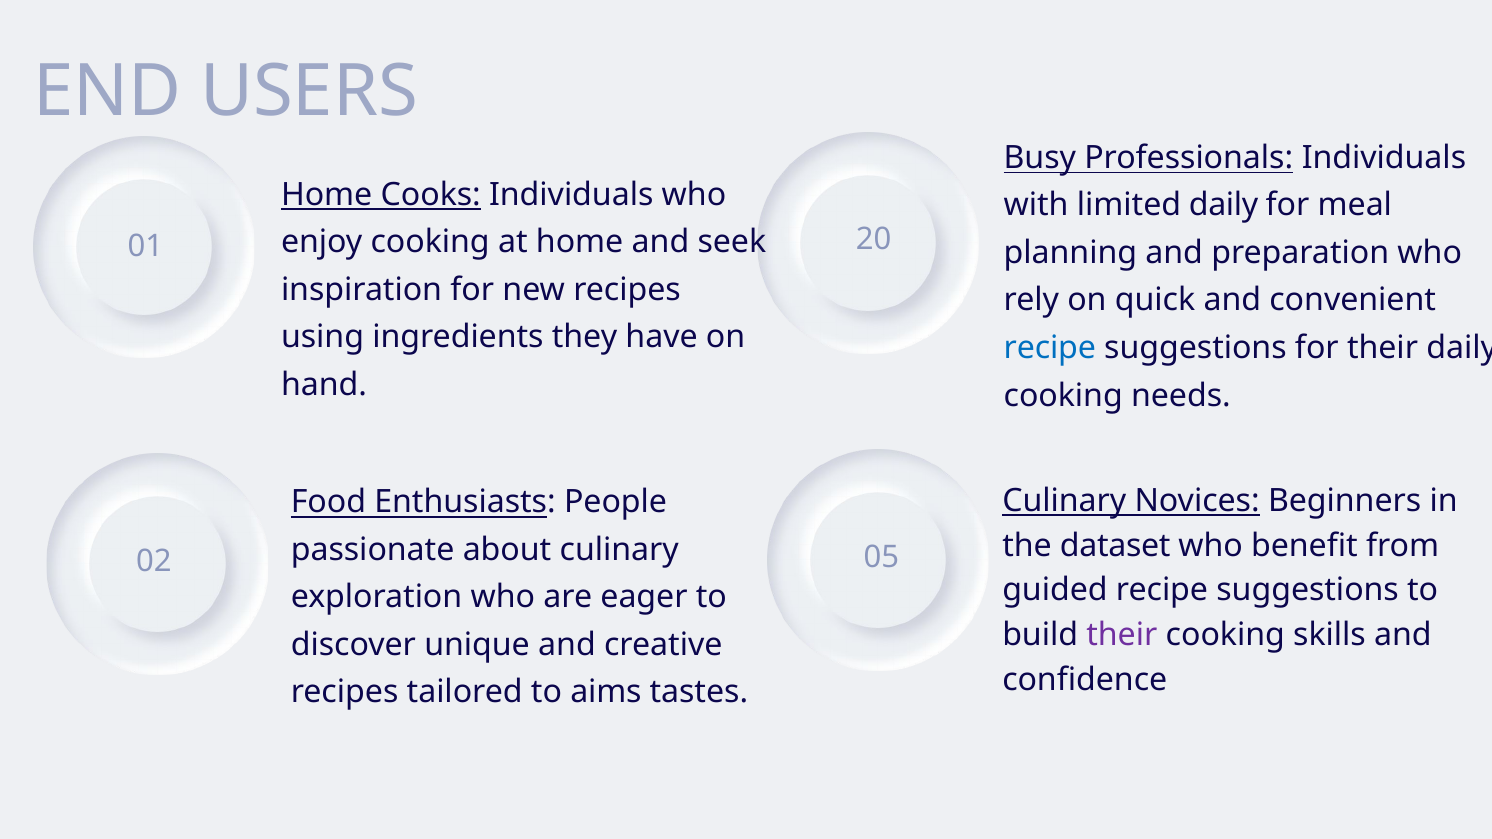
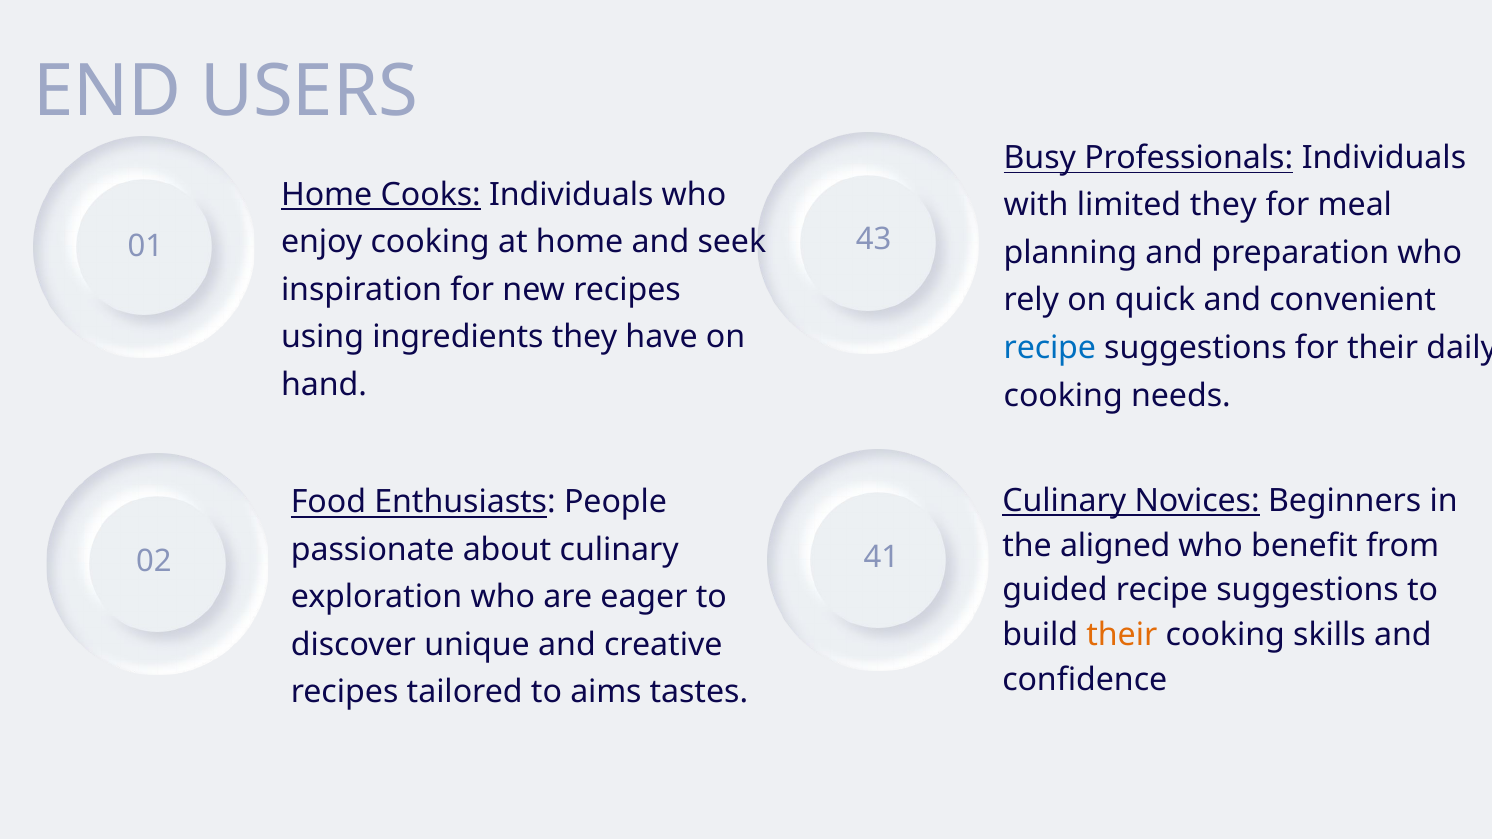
limited daily: daily -> they (1223, 205)
20: 20 -> 43 (874, 239)
dataset: dataset -> aligned (1115, 546)
05: 05 -> 41 (881, 557)
their colour: purple -> orange (1122, 636)
